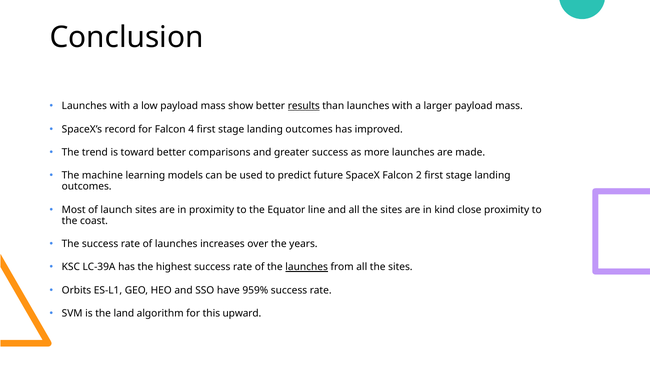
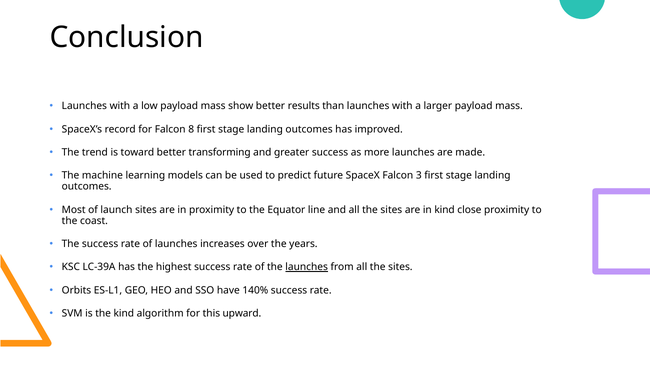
results underline: present -> none (304, 106)
4: 4 -> 8 (191, 129)
comparisons: comparisons -> transforming (220, 152)
2: 2 -> 3 (419, 175)
959%: 959% -> 140% (255, 290)
the land: land -> kind (124, 313)
